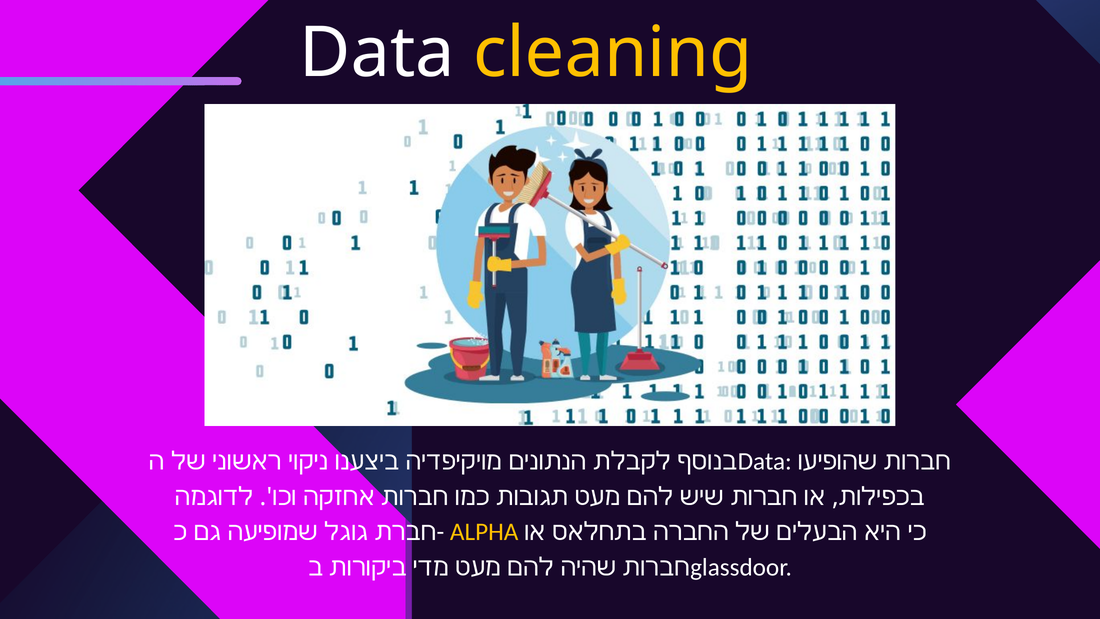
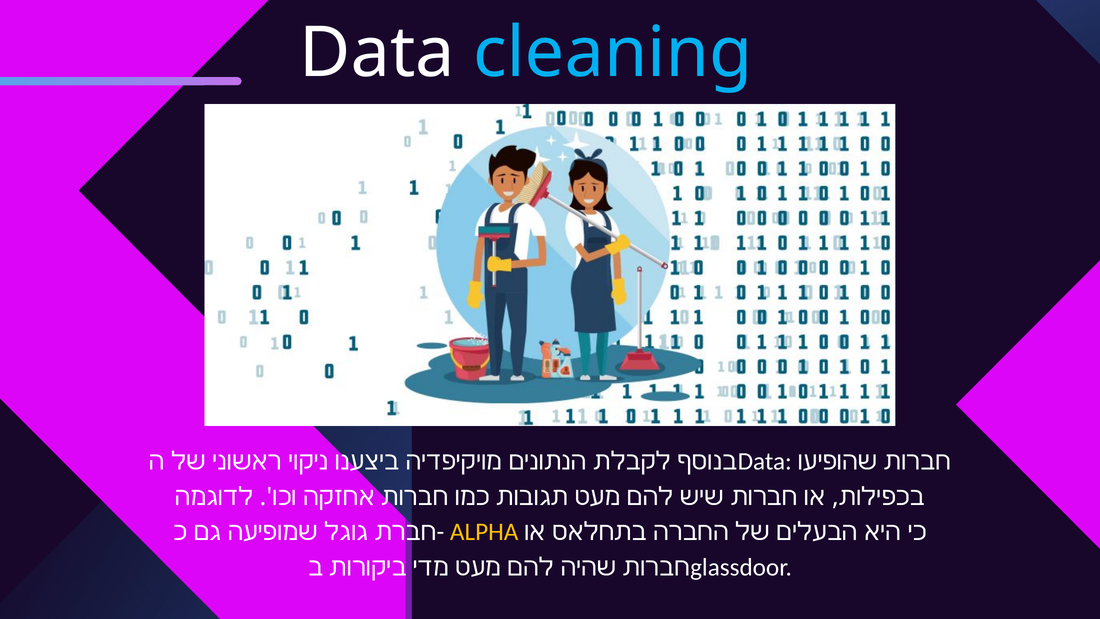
cleaning colour: yellow -> light blue (613, 53)
